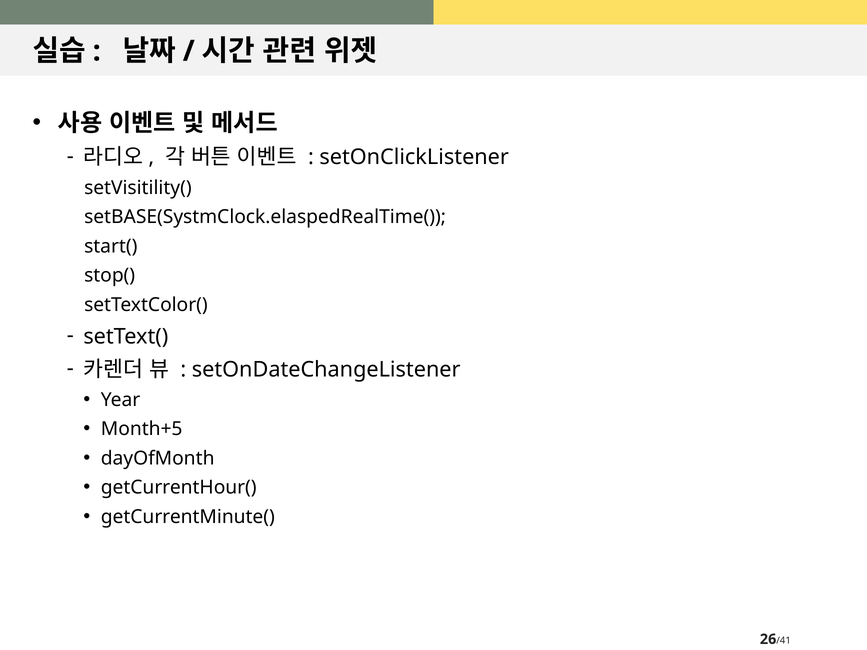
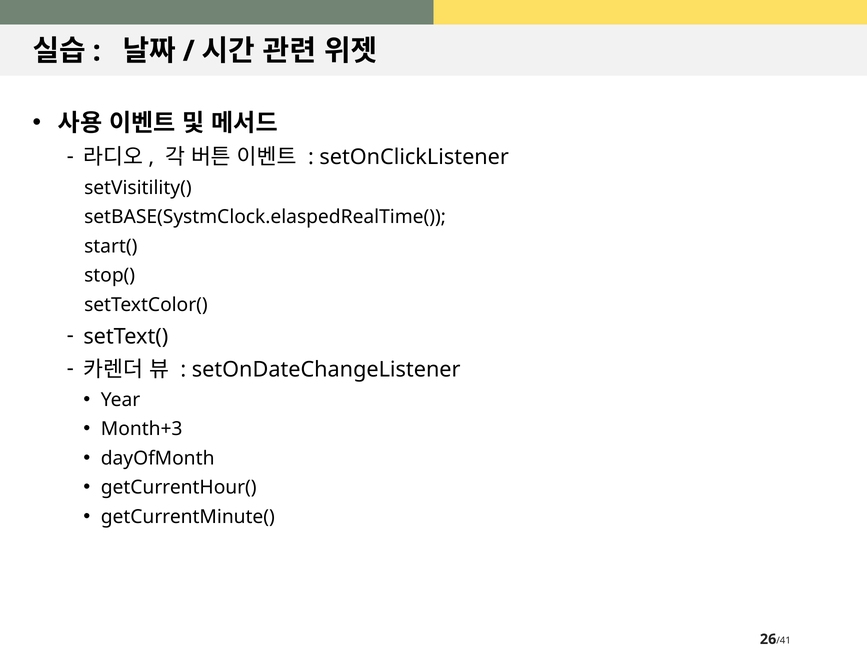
Month+5: Month+5 -> Month+3 (142, 429)
